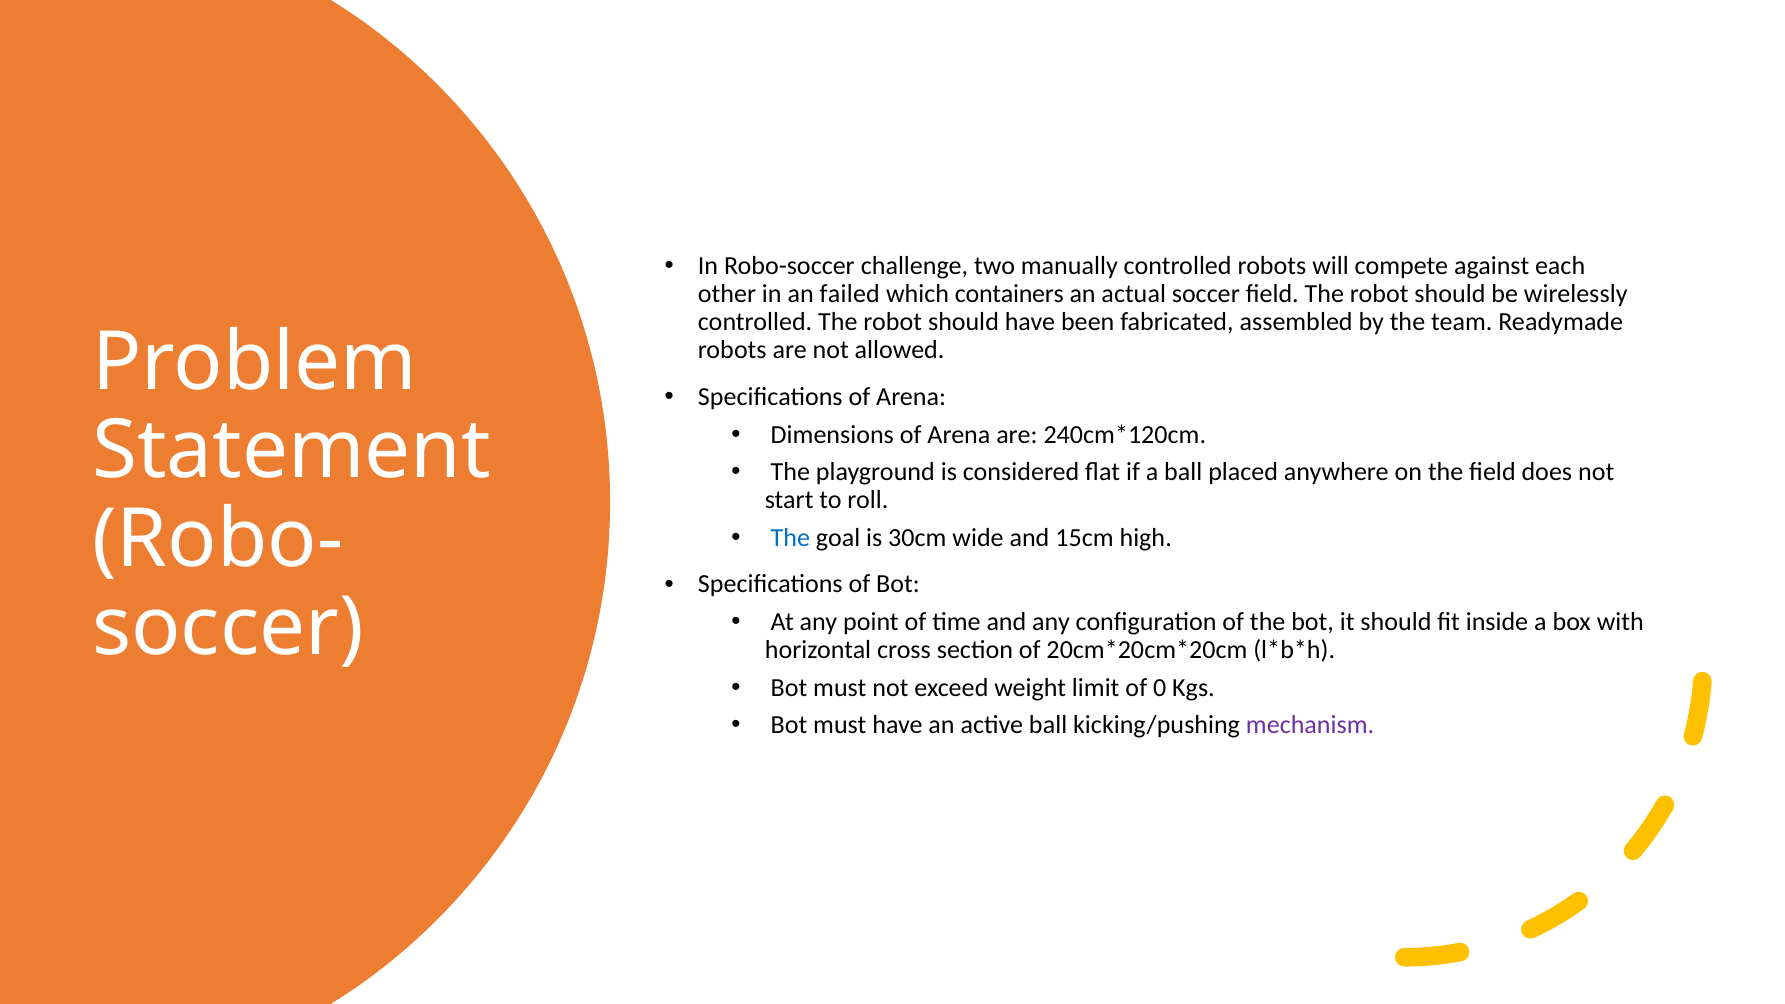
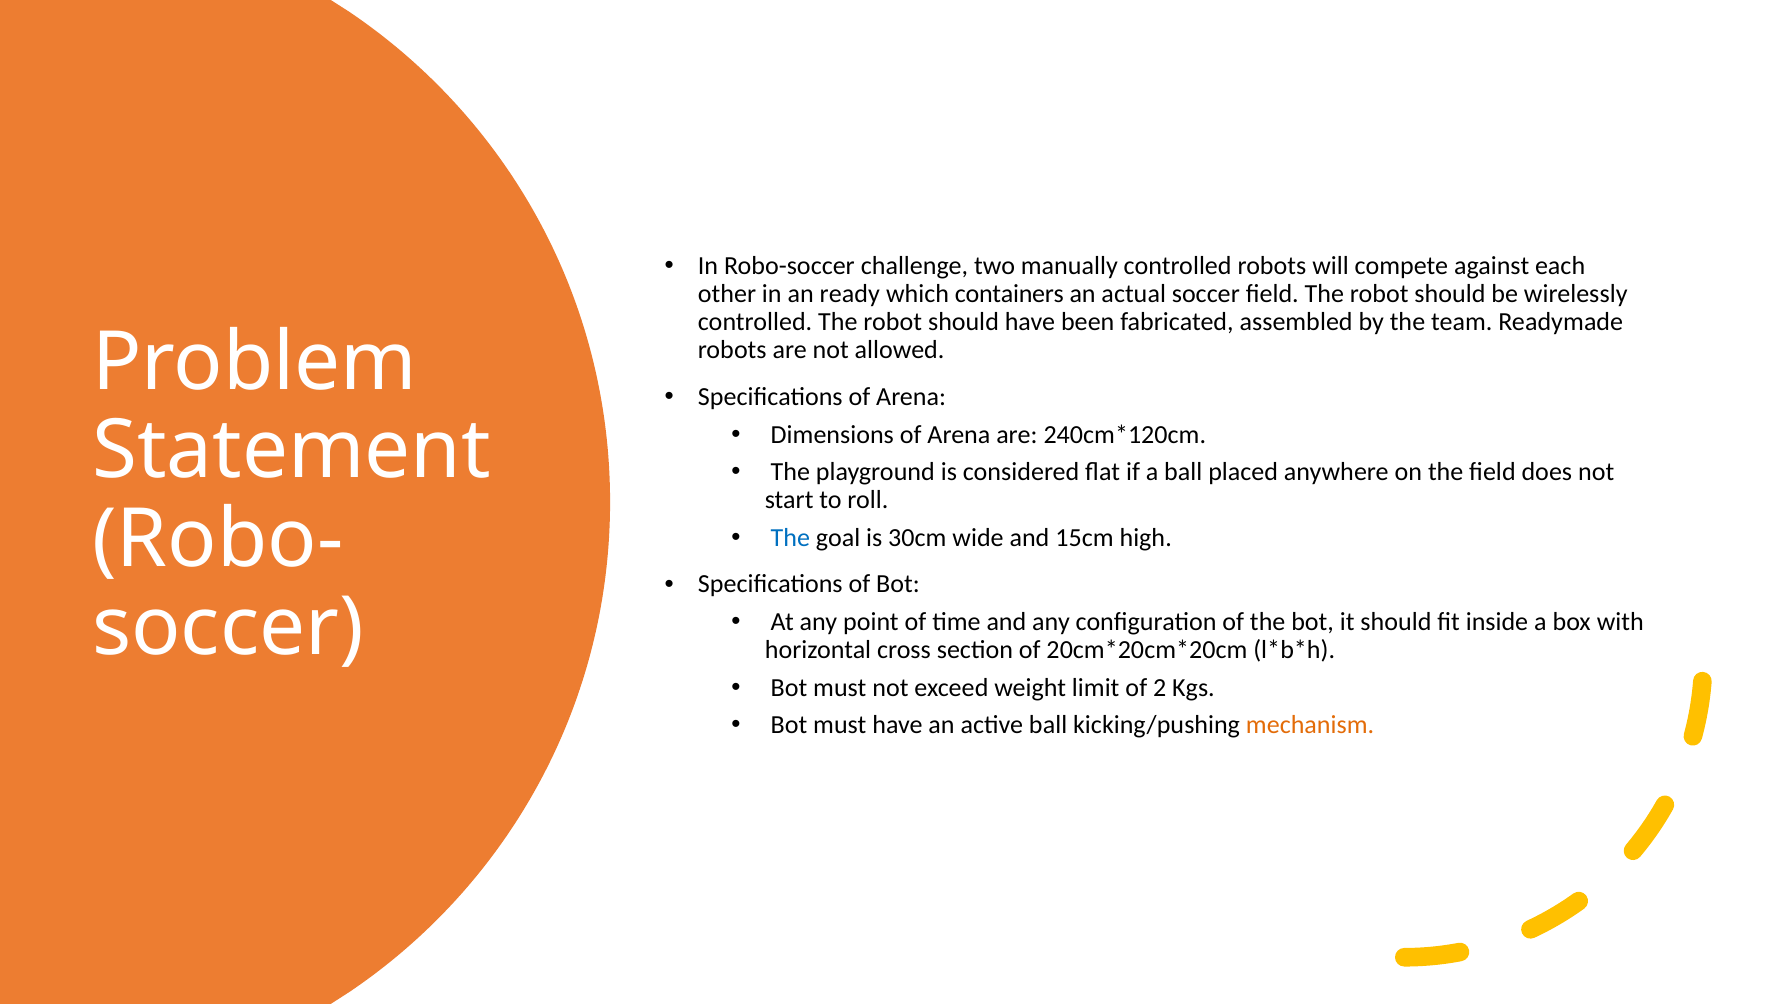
failed: failed -> ready (850, 294)
0: 0 -> 2 (1160, 688)
mechanism colour: purple -> orange (1310, 725)
